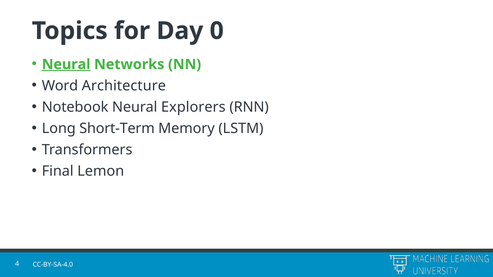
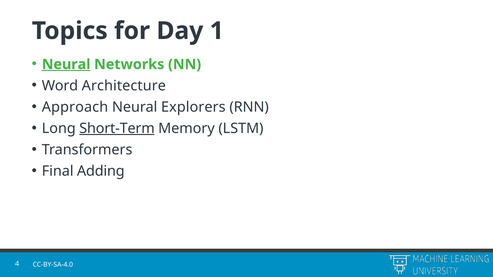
0: 0 -> 1 (217, 31)
Notebook: Notebook -> Approach (75, 107)
Short-Term underline: none -> present (117, 129)
Lemon: Lemon -> Adding (101, 171)
